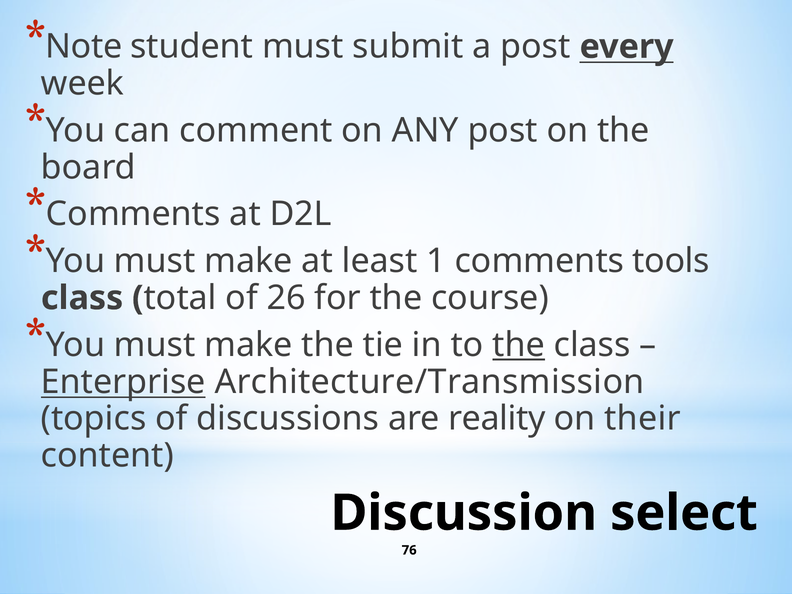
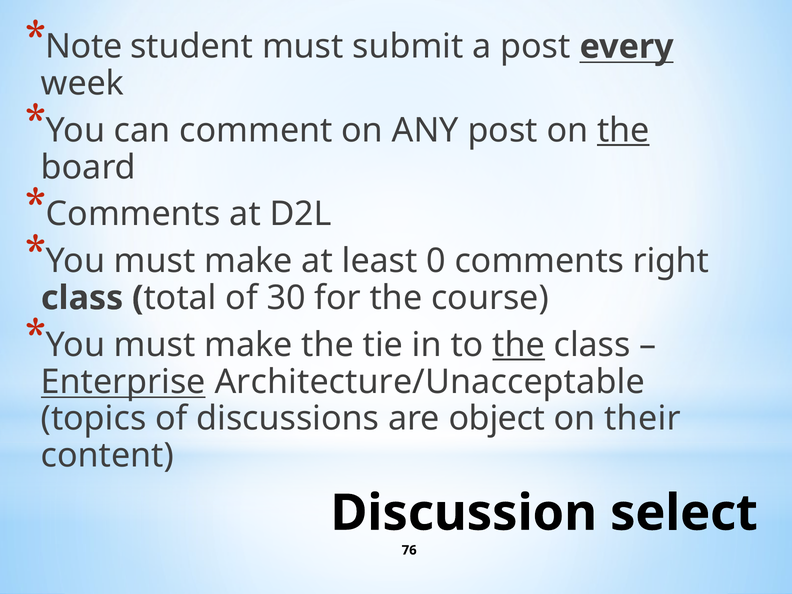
the underline: none -> present (623, 130)
1: 1 -> 0 (436, 261)
tools: tools -> right (671, 261)
26: 26 -> 30 (286, 298)
Architecture/Transmission: Architecture/Transmission -> Architecture/Unacceptable (430, 382)
reality: reality -> object (497, 419)
